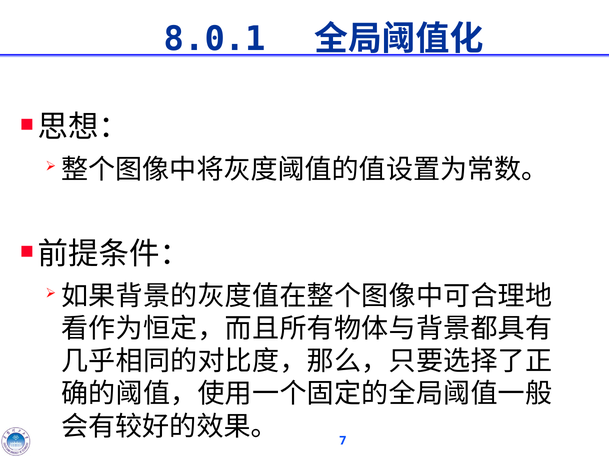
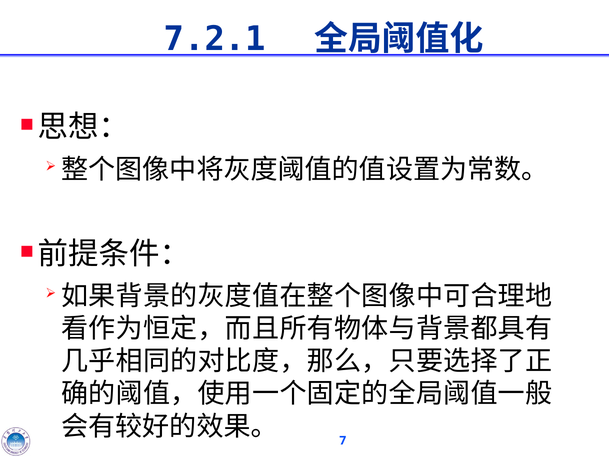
8.0.1: 8.0.1 -> 7.2.1 (215, 39)
